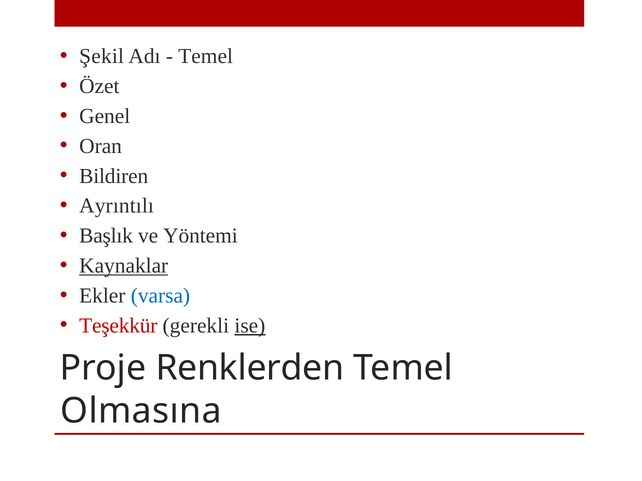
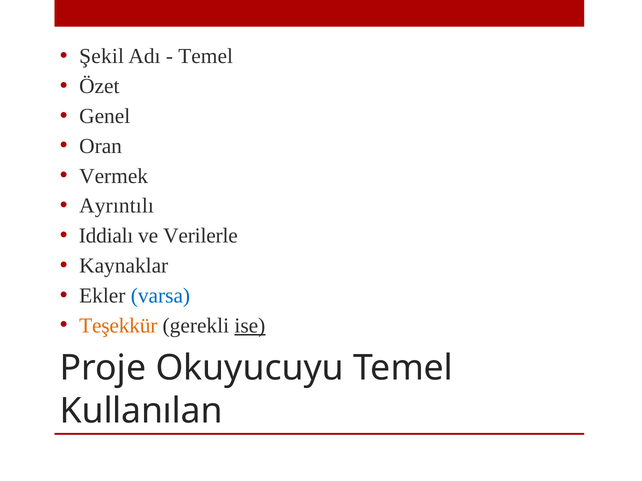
Bildiren: Bildiren -> Vermek (114, 176)
Başlık: Başlık -> Iddialı (106, 236)
Yöntemi: Yöntemi -> Verilerle (200, 236)
Kaynaklar underline: present -> none (124, 266)
Teşekkür colour: red -> orange (118, 326)
Renklerden: Renklerden -> Okuyucuyu (250, 368)
Olmasına: Olmasına -> Kullanılan (141, 411)
